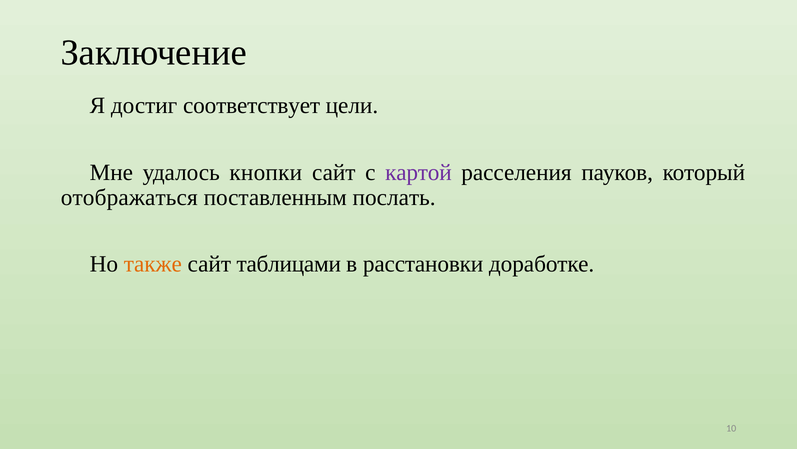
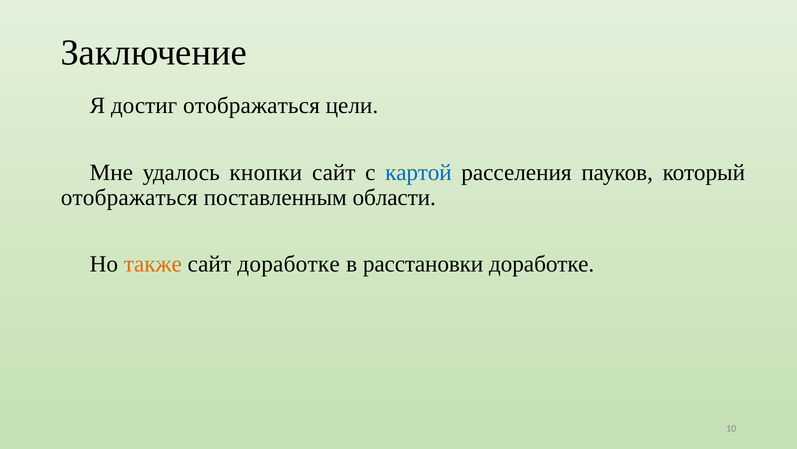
достиг соответствует: соответствует -> отображаться (251, 105)
картой colour: purple -> blue (418, 172)
послать: послать -> области (394, 197)
сайт таблицами: таблицами -> доработке (289, 264)
